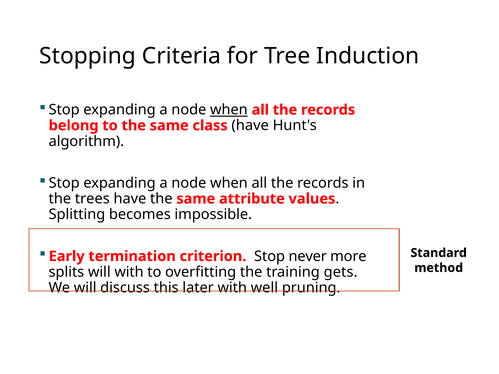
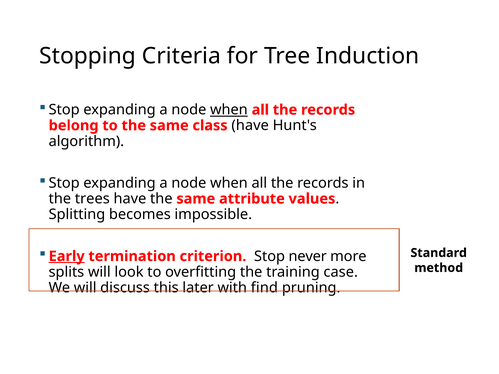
Early underline: none -> present (67, 256)
will with: with -> look (129, 272)
gets: gets -> case (341, 272)
well: well -> find (264, 288)
